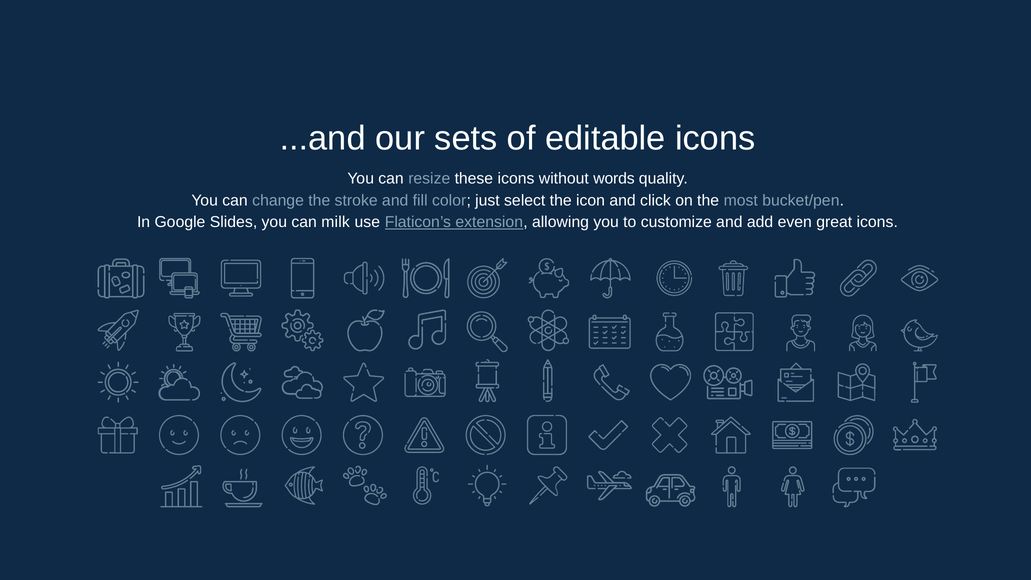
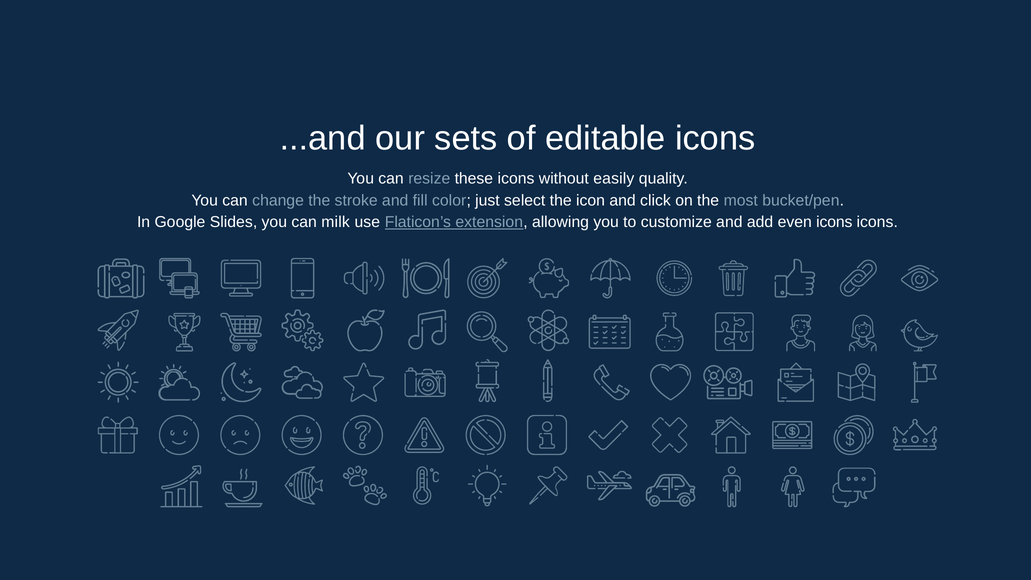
words: words -> easily (614, 179)
even great: great -> icons (834, 222)
